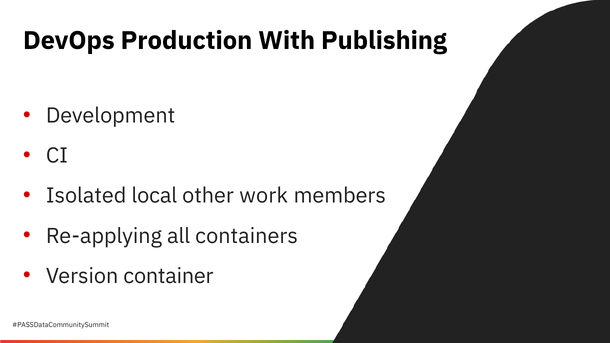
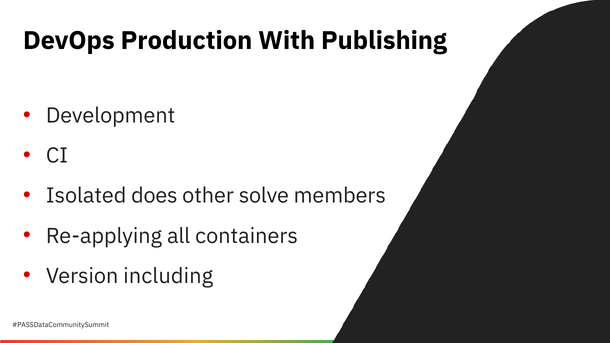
local: local -> does (154, 196)
work: work -> solve (264, 196)
container: container -> including (168, 276)
